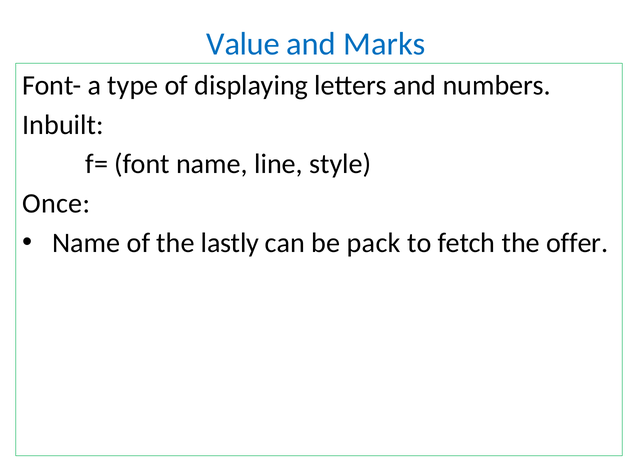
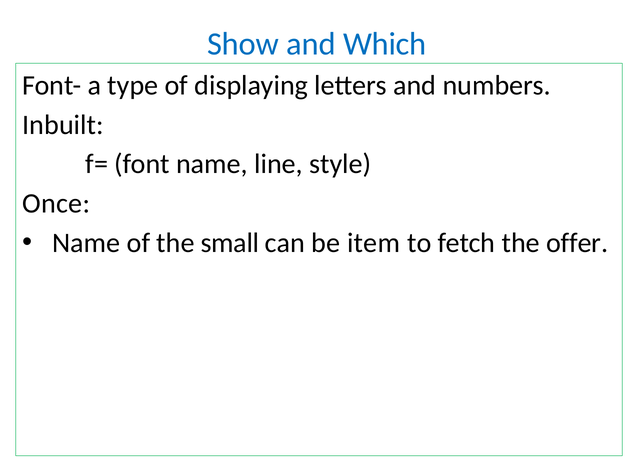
Value: Value -> Show (243, 44)
Marks: Marks -> Which (385, 44)
lastly: lastly -> small (230, 243)
pack: pack -> item (374, 243)
